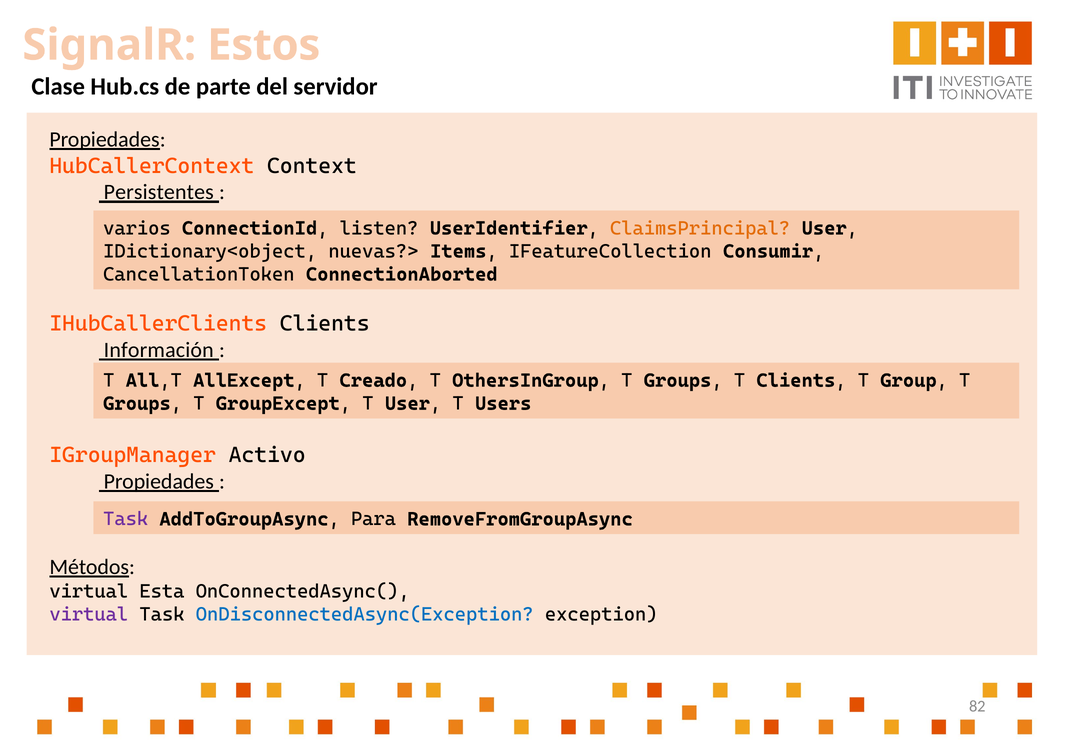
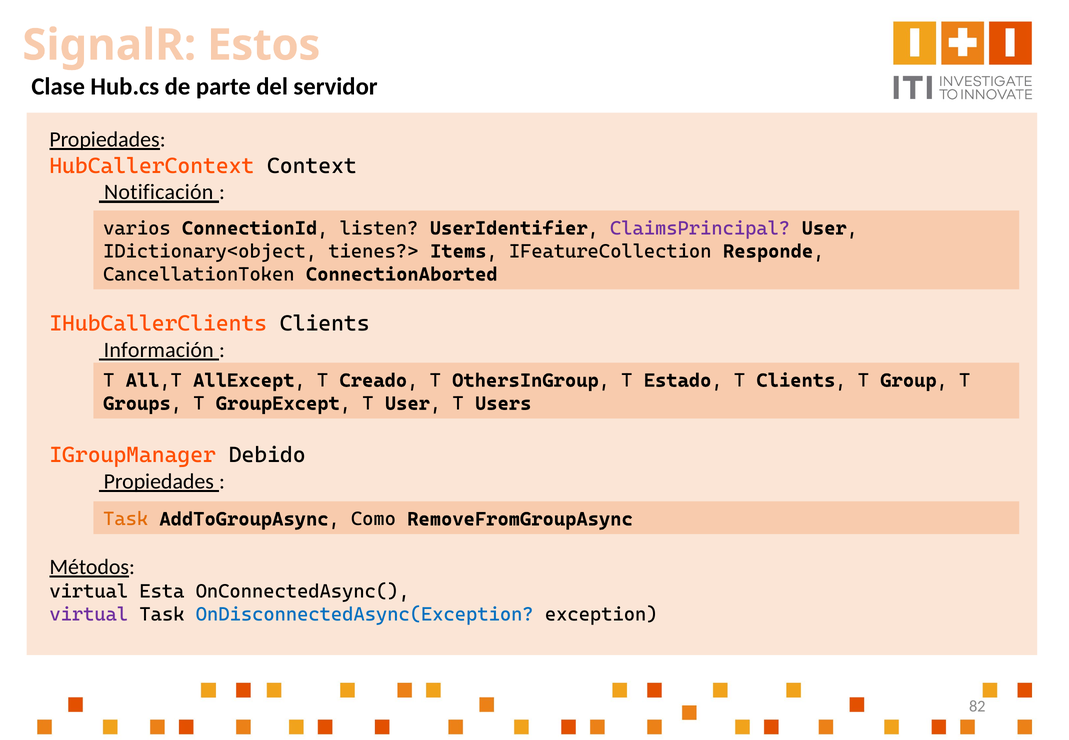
Persistentes: Persistentes -> Notificación (159, 192)
ClaimsPrincipal colour: orange -> purple (700, 228)
nuevas?>: nuevas?> -> tienes?> (373, 251)
Consumir: Consumir -> Responde (768, 251)
Groups: Groups -> Estado (678, 380)
Activo: Activo -> Debido (267, 455)
Task colour: purple -> orange (126, 519)
Para: Para -> Como (373, 519)
